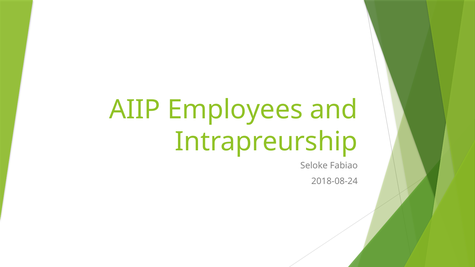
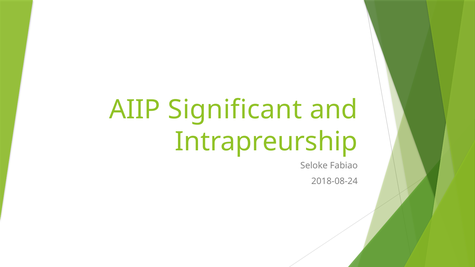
Employees: Employees -> Significant (235, 110)
